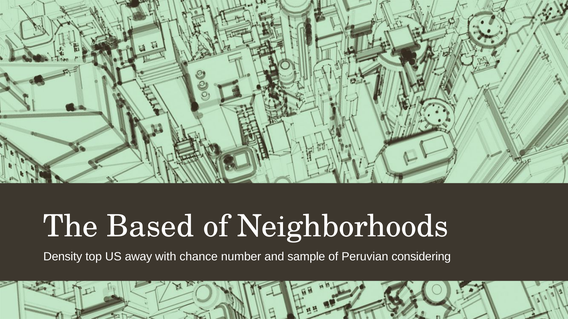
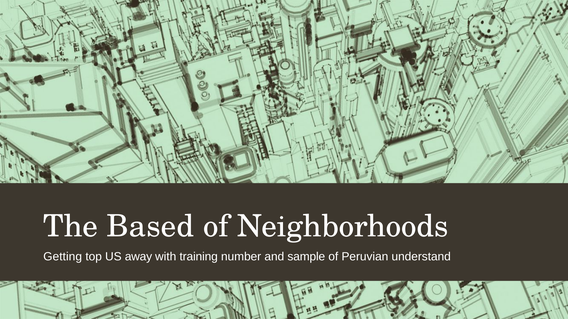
Density: Density -> Getting (63, 257)
chance: chance -> training (199, 257)
considering: considering -> understand (421, 257)
